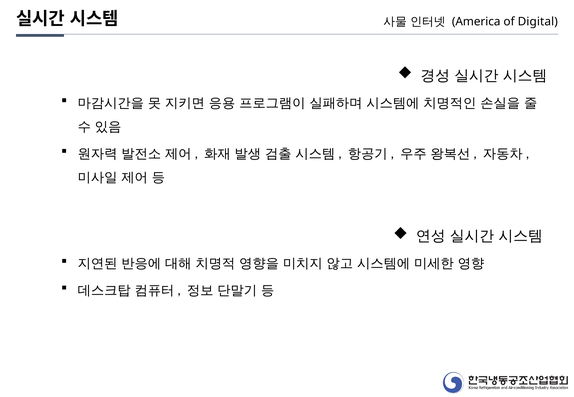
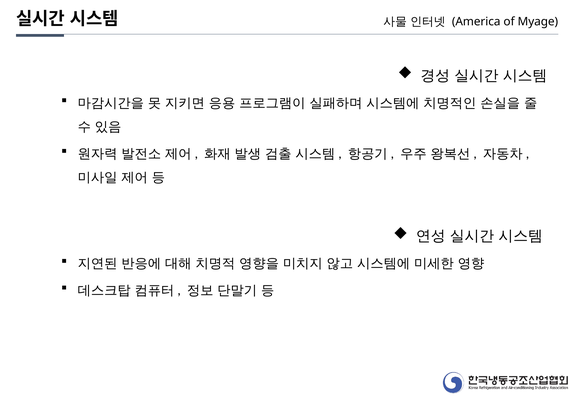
Digital: Digital -> Myage (538, 22)
